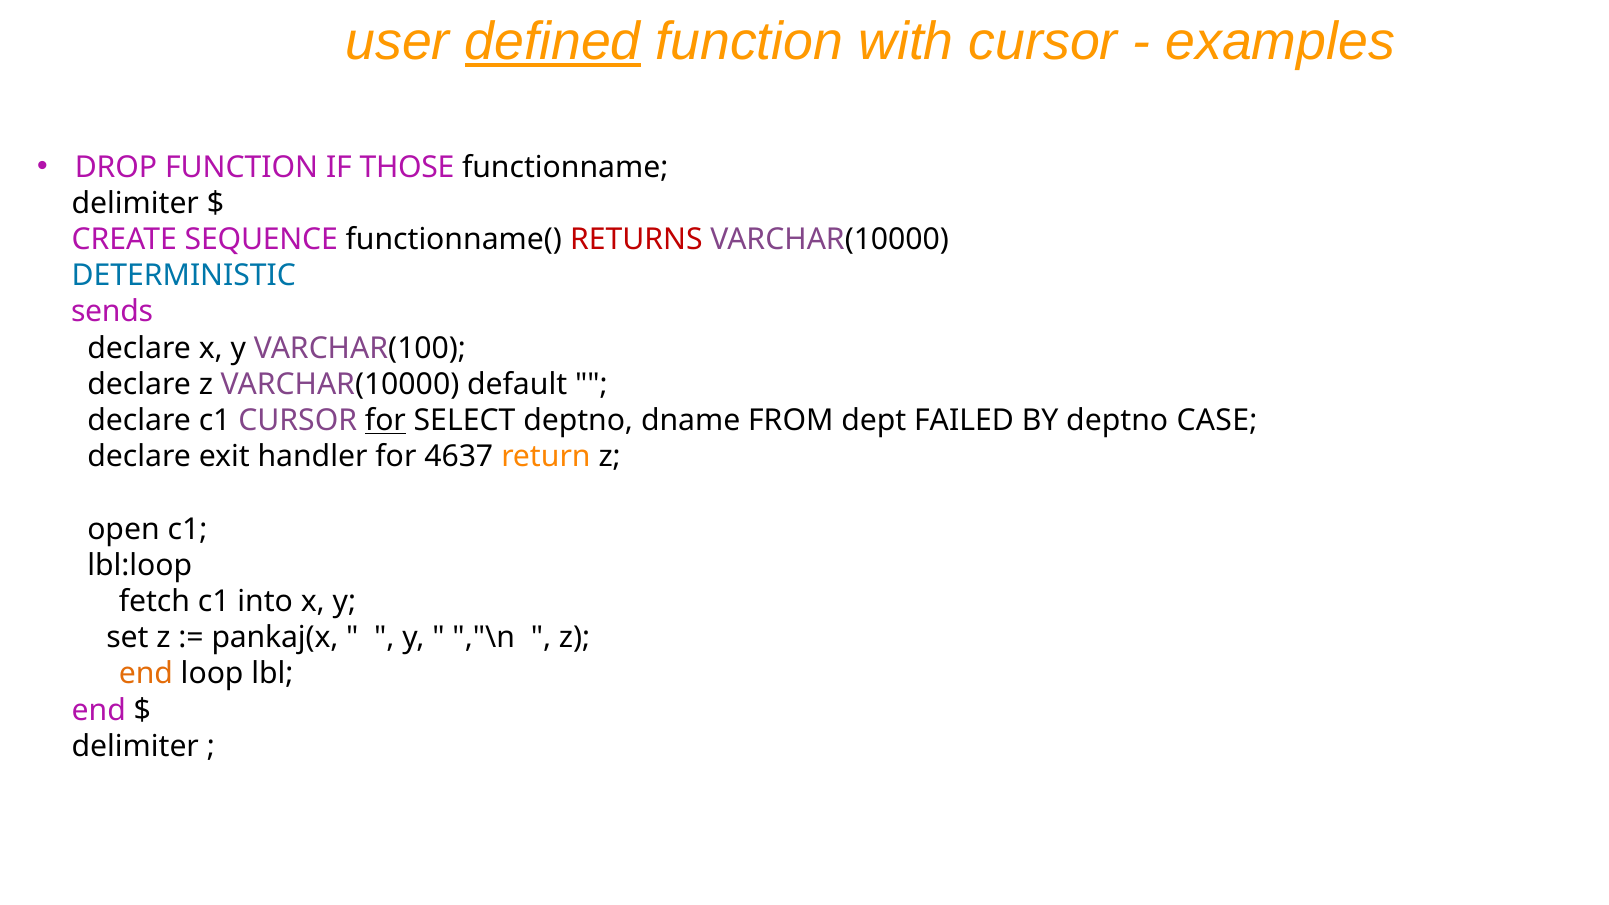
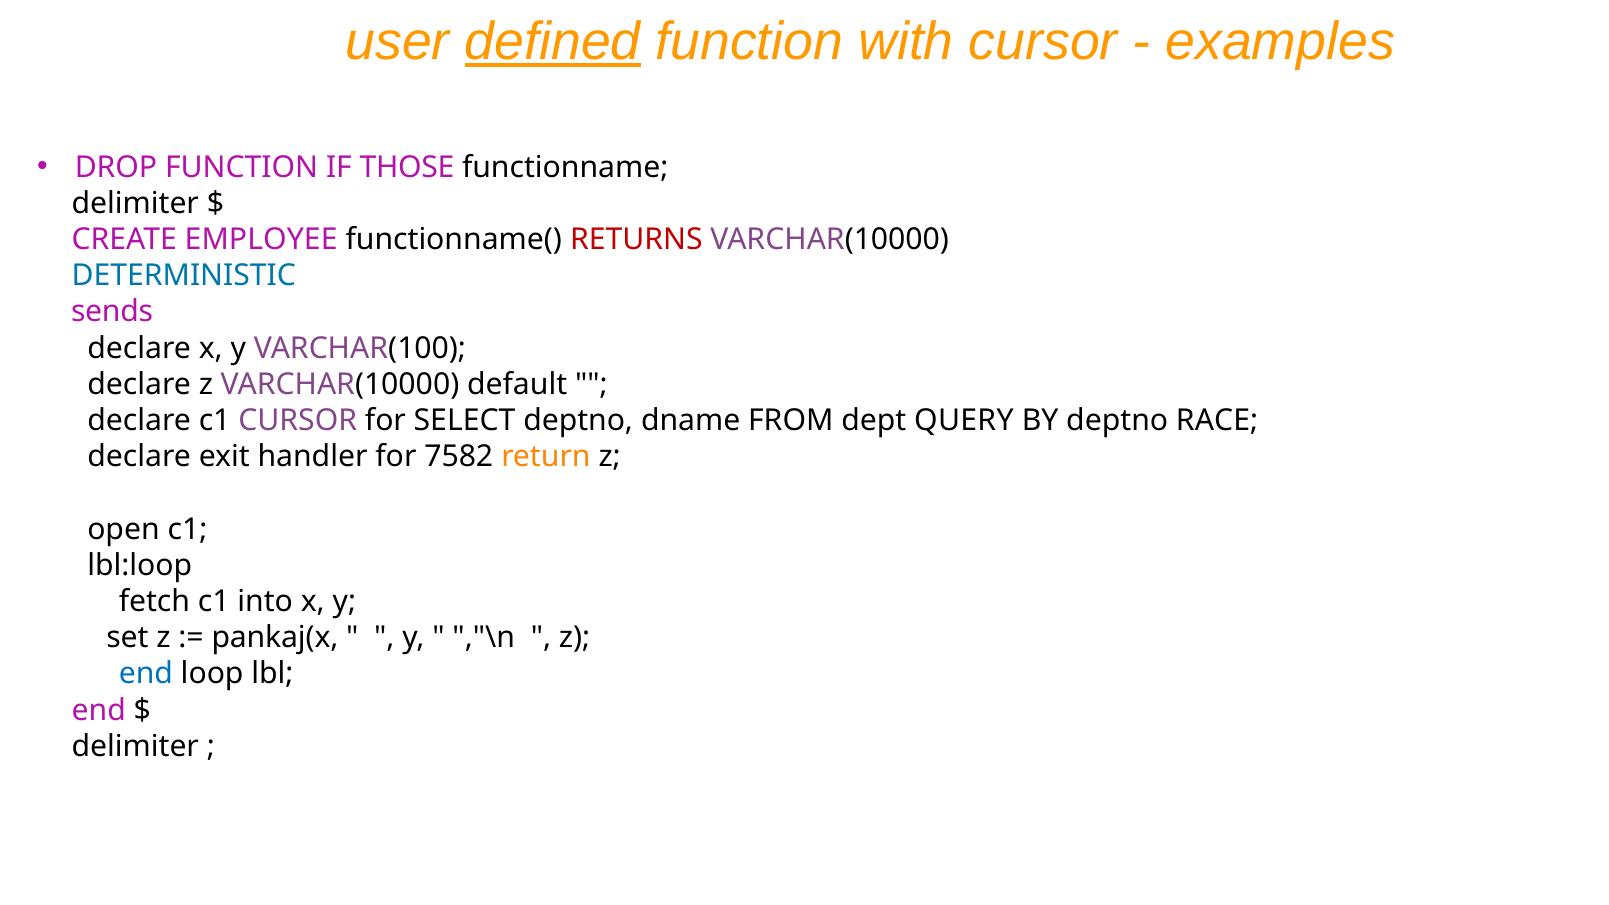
SEQUENCE: SEQUENCE -> EMPLOYEE (261, 240)
for underline: present -> none (385, 421)
FAILED: FAILED -> QUERY (964, 421)
CASE: CASE -> RACE (1217, 421)
4637: 4637 -> 7582 (459, 457)
end colour: orange -> blue (146, 674)
